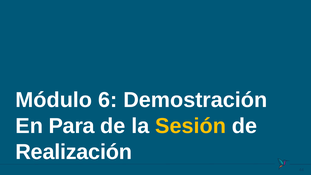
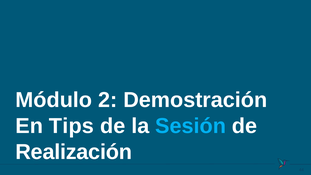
6: 6 -> 2 (108, 100)
Para: Para -> Tips (71, 126)
Sesión colour: yellow -> light blue (191, 126)
